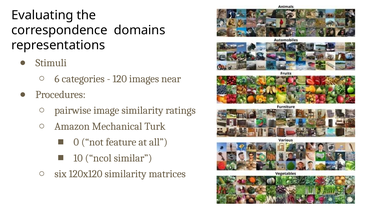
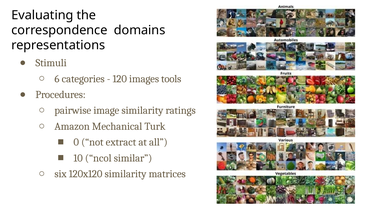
near: near -> tools (171, 79)
feature: feature -> extract (121, 142)
